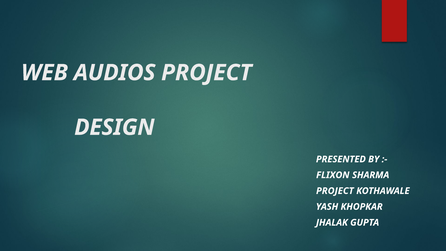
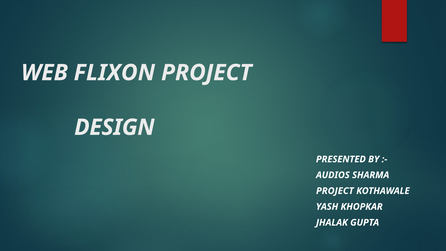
AUDIOS: AUDIOS -> FLIXON (114, 73)
FLIXON: FLIXON -> AUDIOS (333, 175)
